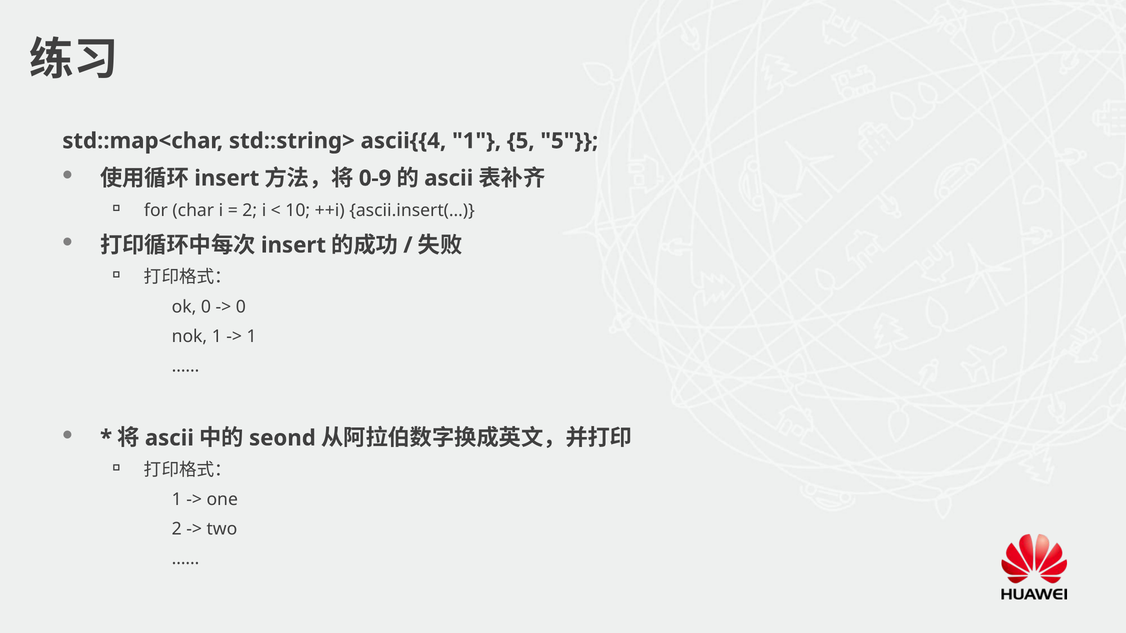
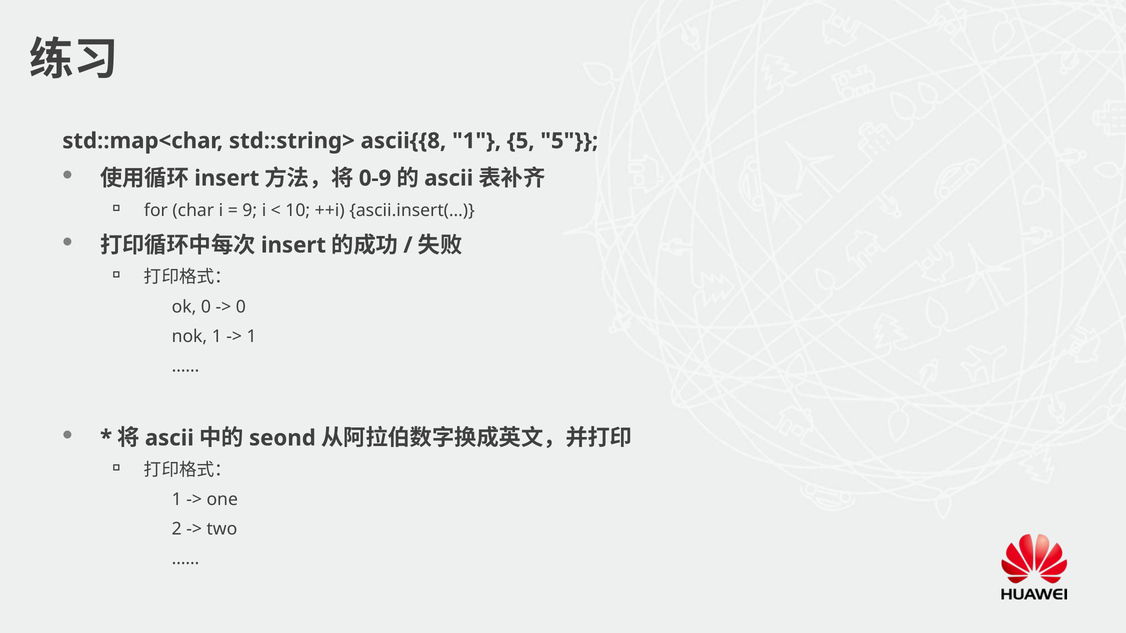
ascii{{4: ascii{{4 -> ascii{{8 (403, 141)
2: 2 -> 9 (250, 210)
